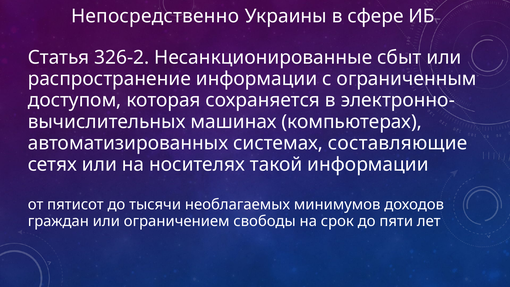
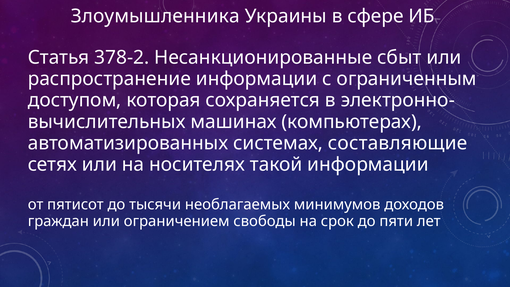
Непосредственно: Непосредственно -> Злоумышленника (155, 16)
326-2: 326-2 -> 378-2 (122, 58)
